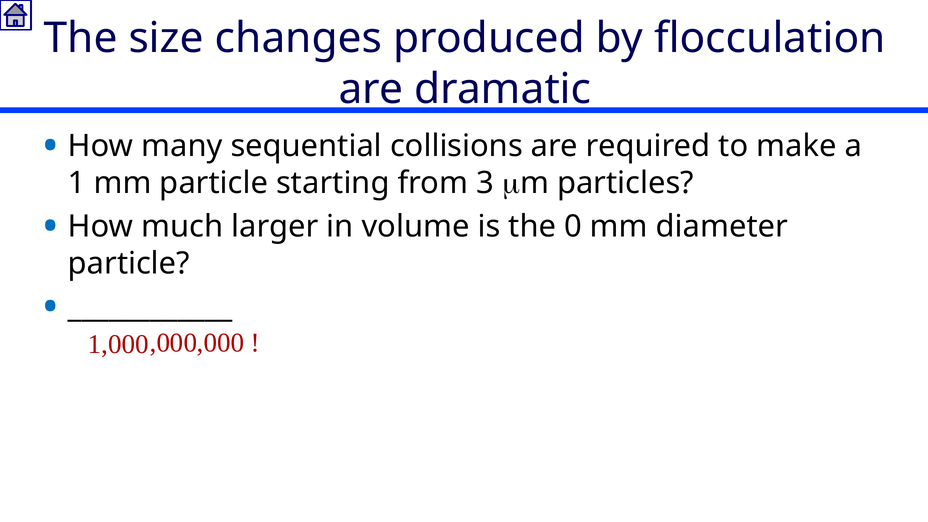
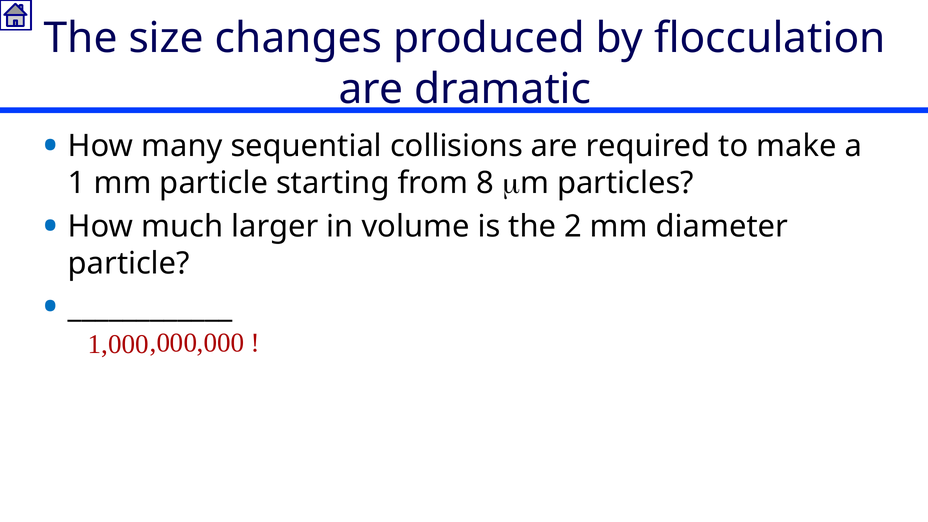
3: 3 -> 8 (485, 183)
0: 0 -> 2 (573, 226)
